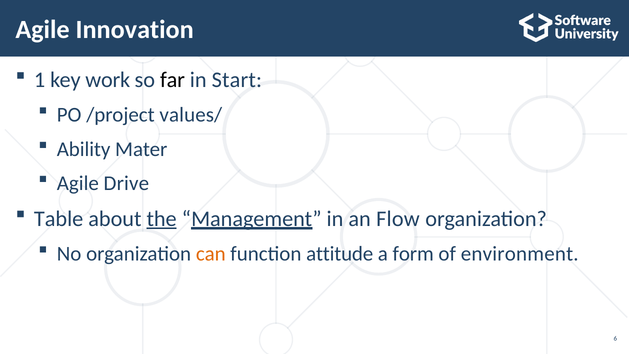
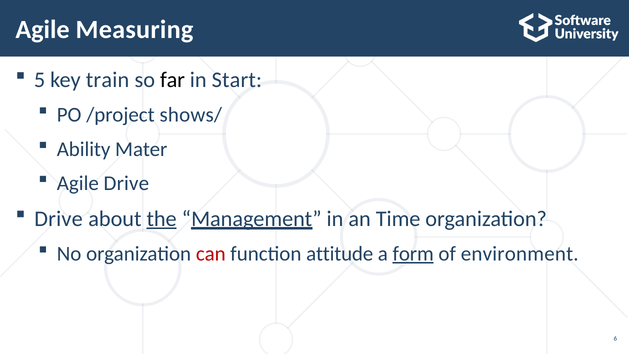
Innovation: Innovation -> Measuring (135, 30)
1: 1 -> 5 (40, 80)
work: work -> train (108, 80)
values/: values/ -> shows/ (191, 115)
Table: Table -> Drive (59, 219)
Flow: Flow -> Time (398, 219)
can colour: orange -> red (211, 254)
form underline: none -> present (413, 254)
